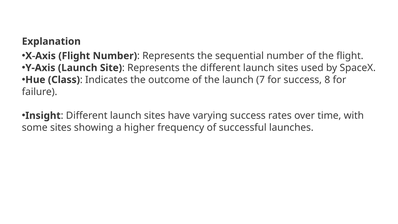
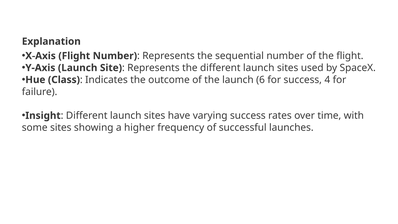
7: 7 -> 6 (260, 80)
8: 8 -> 4 (327, 80)
